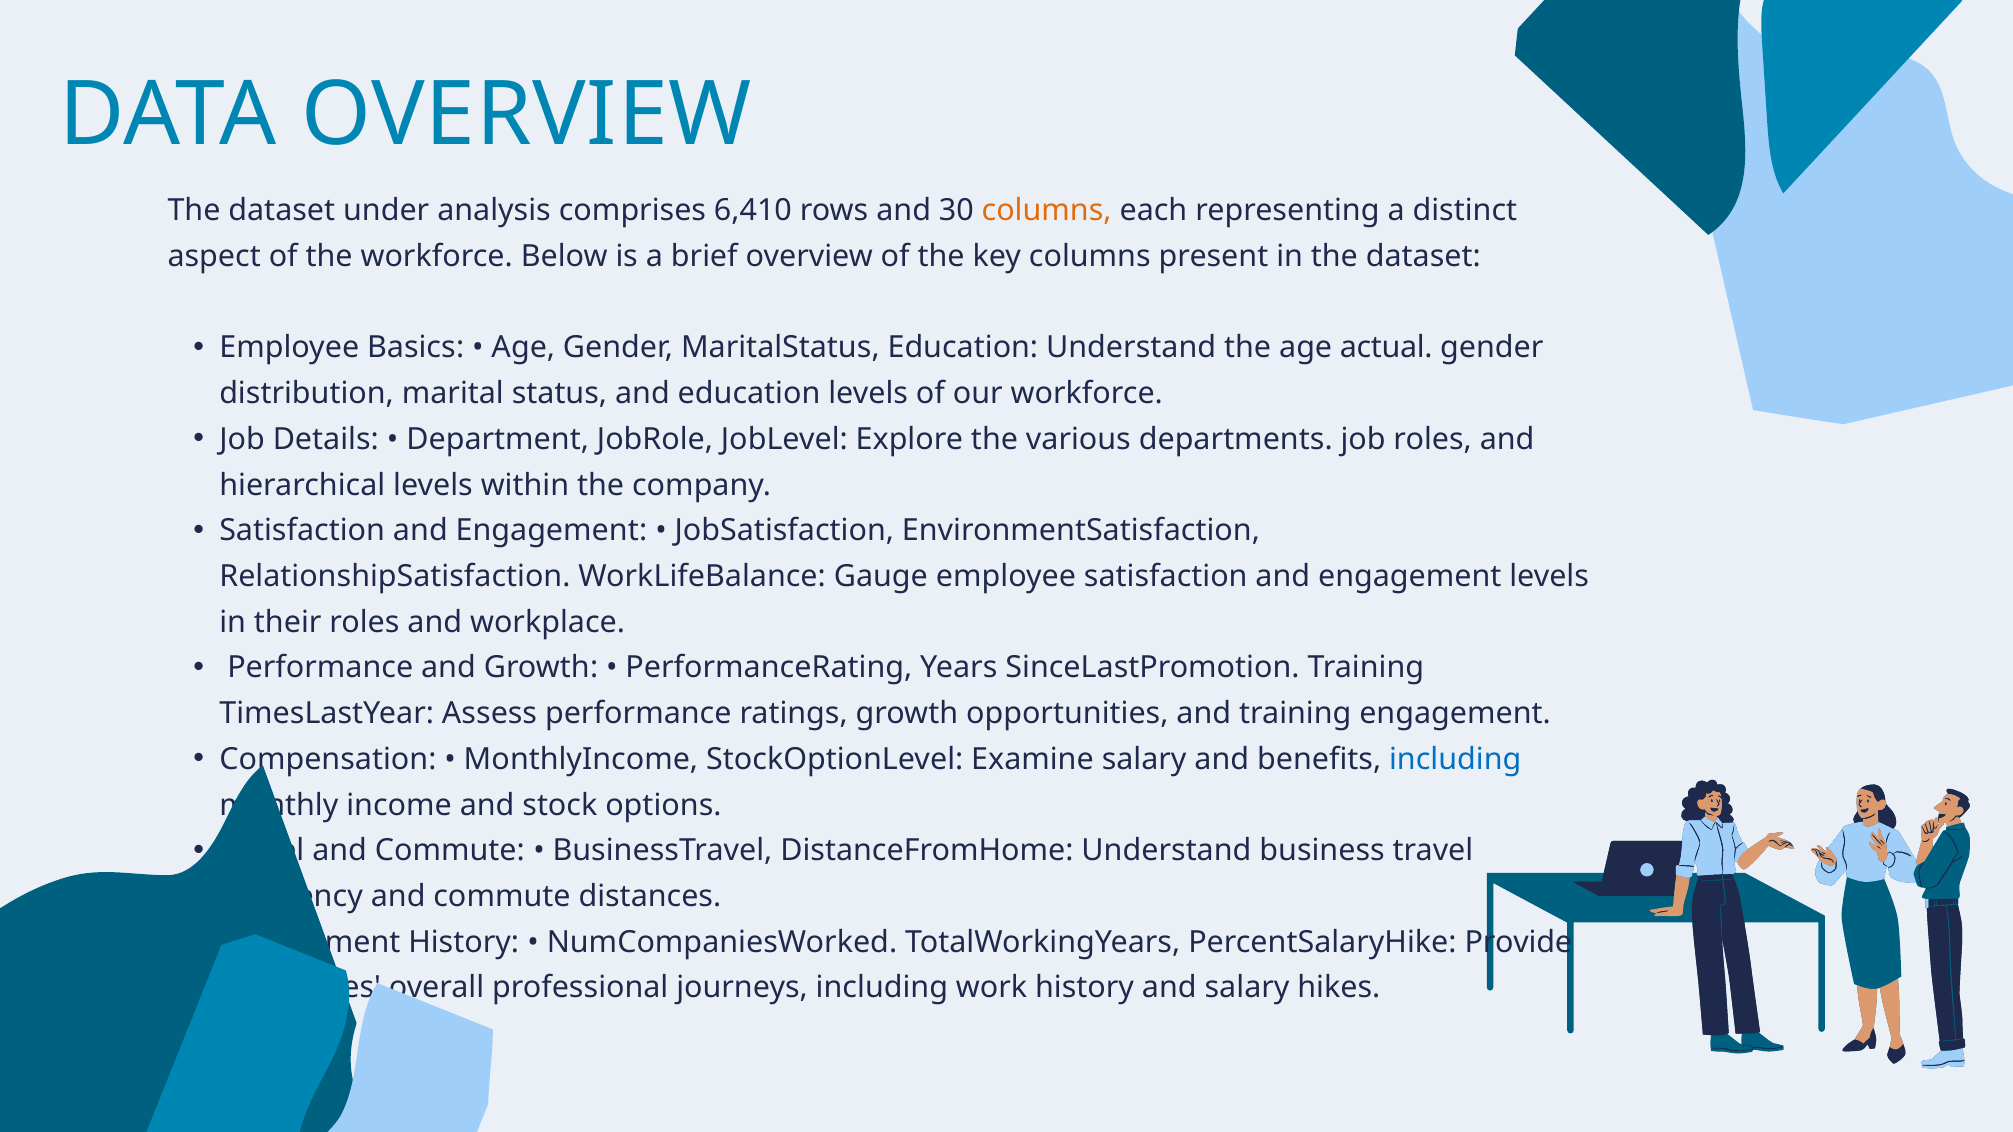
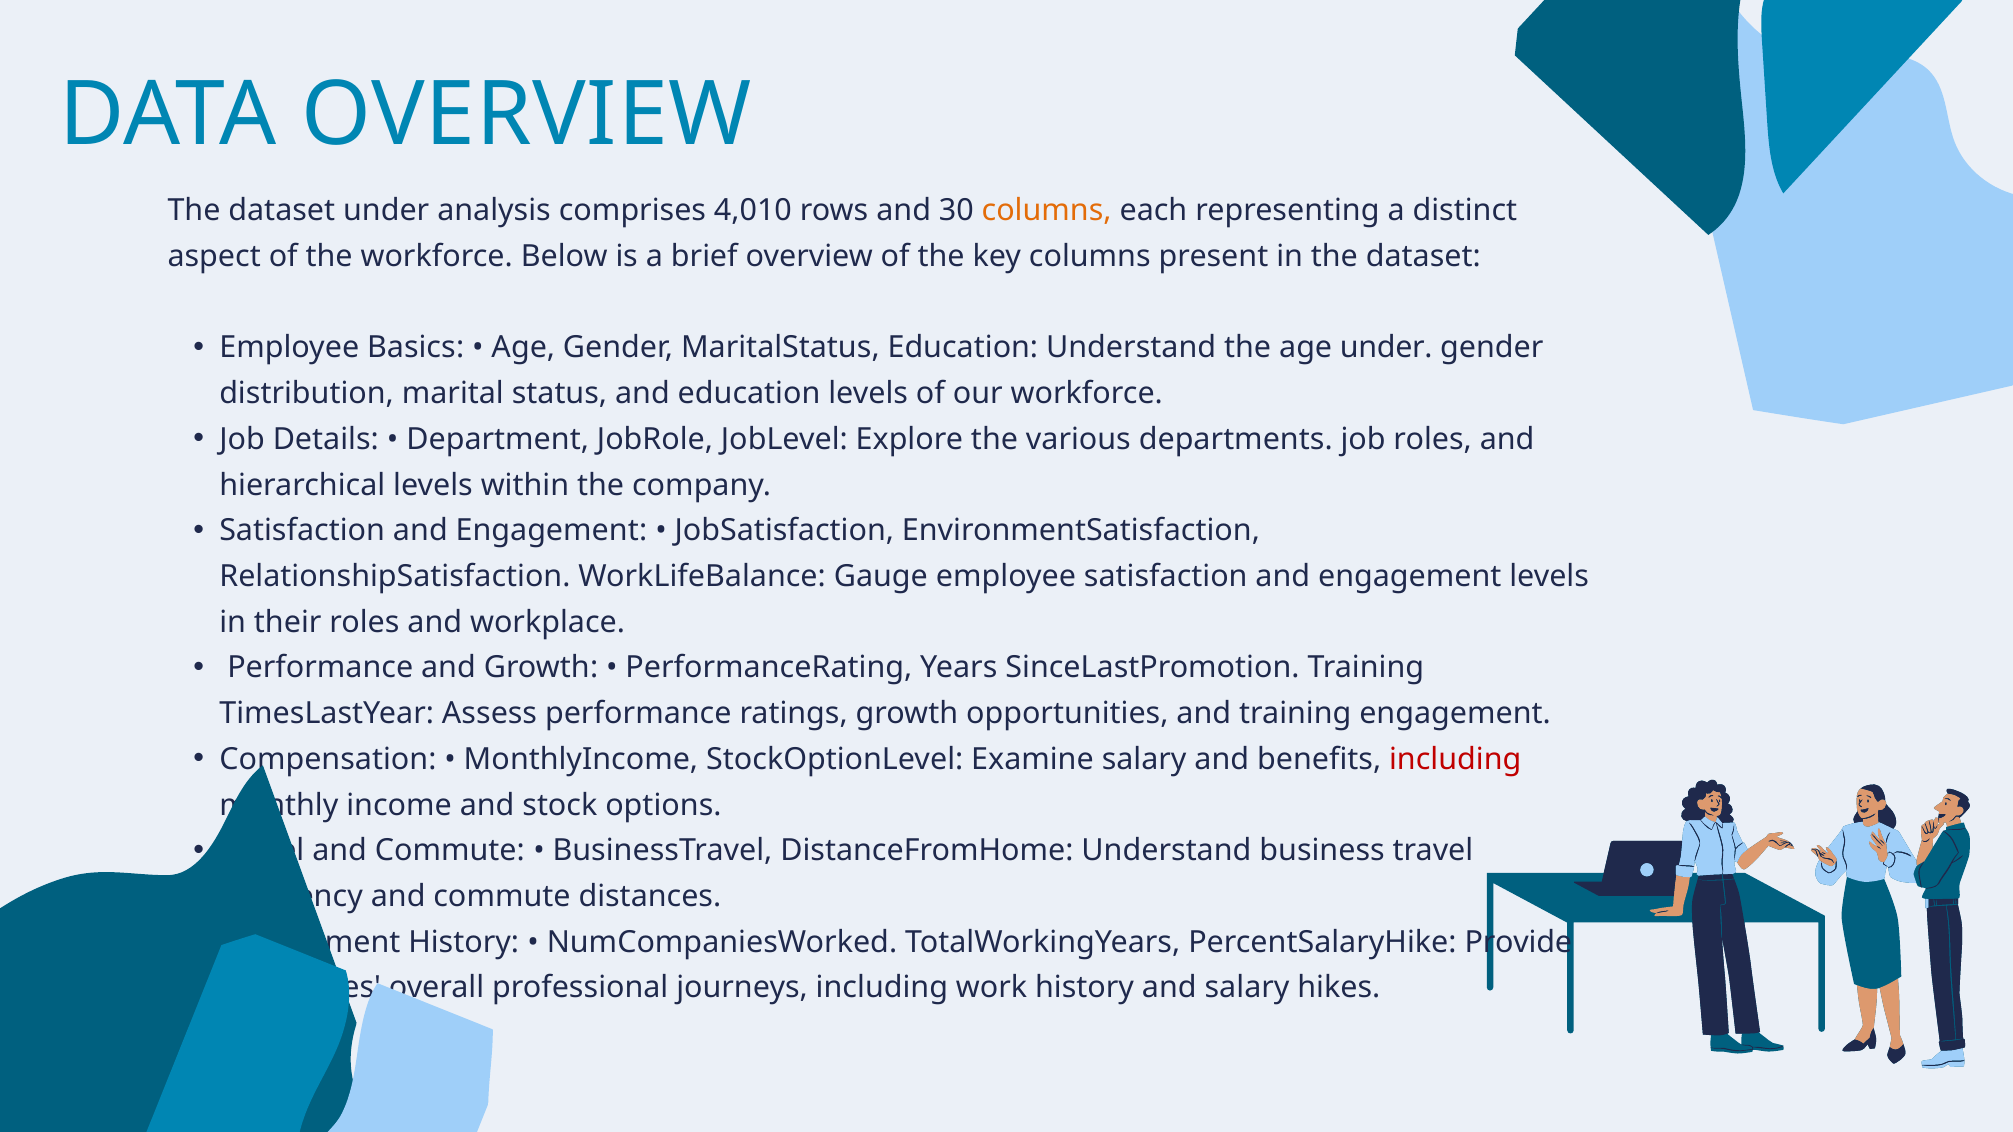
6,410: 6,410 -> 4,010 (753, 211)
age actual: actual -> under (1386, 348)
including colour: blue -> red (1455, 760)
